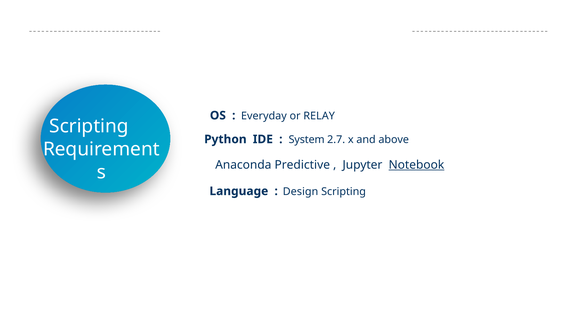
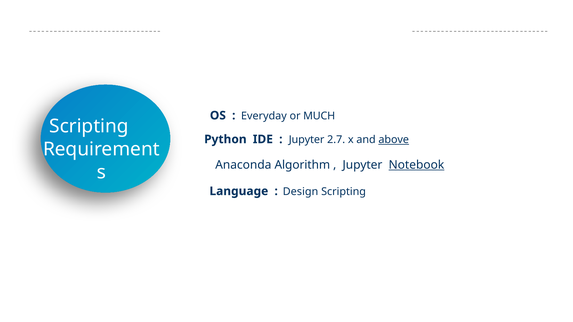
RELAY: RELAY -> MUCH (319, 116)
System: System -> Jupyter (307, 140)
above underline: none -> present (394, 140)
Predictive: Predictive -> Algorithm (302, 165)
